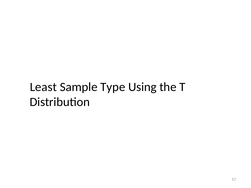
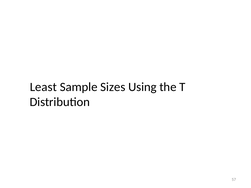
Type: Type -> Sizes (113, 87)
